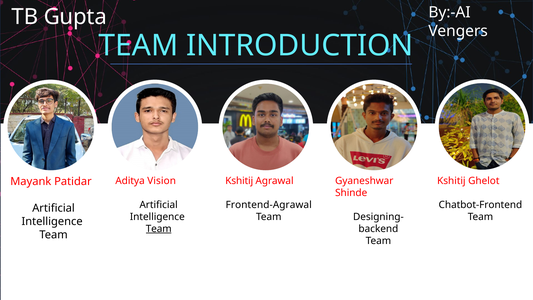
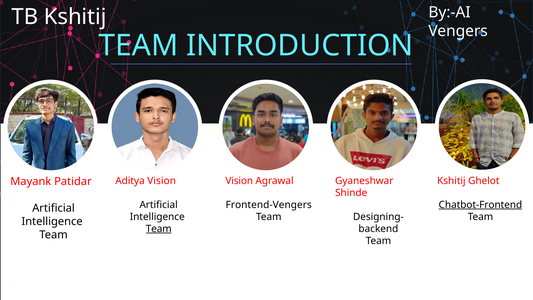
TB Gupta: Gupta -> Kshitij (75, 17)
Kshitij: Kshitij -> Vision (239, 181)
Frontend-Agrawal: Frontend-Agrawal -> Frontend-Vengers (269, 205)
Chatbot-Frontend underline: none -> present (480, 205)
